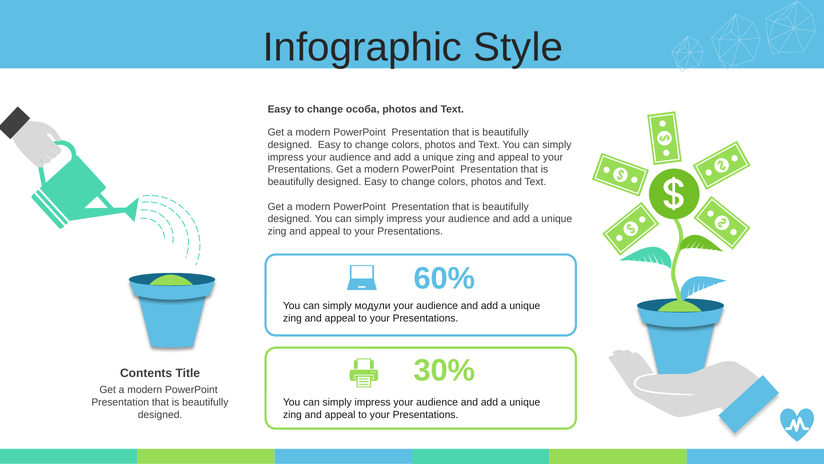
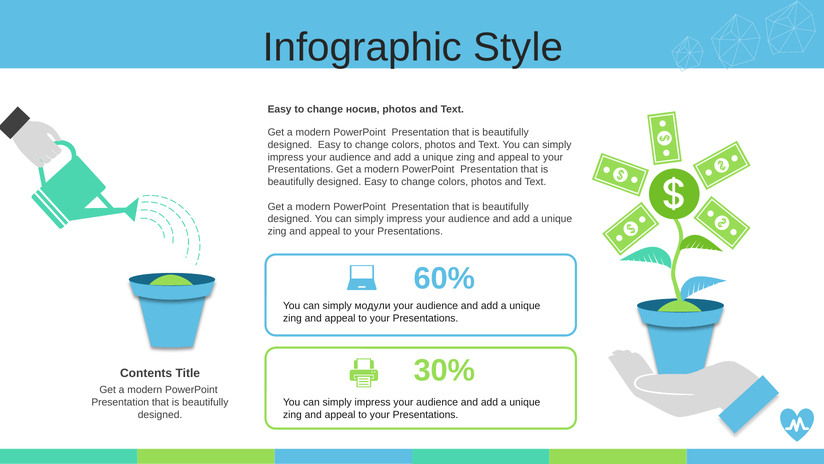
особа: особа -> носив (363, 109)
